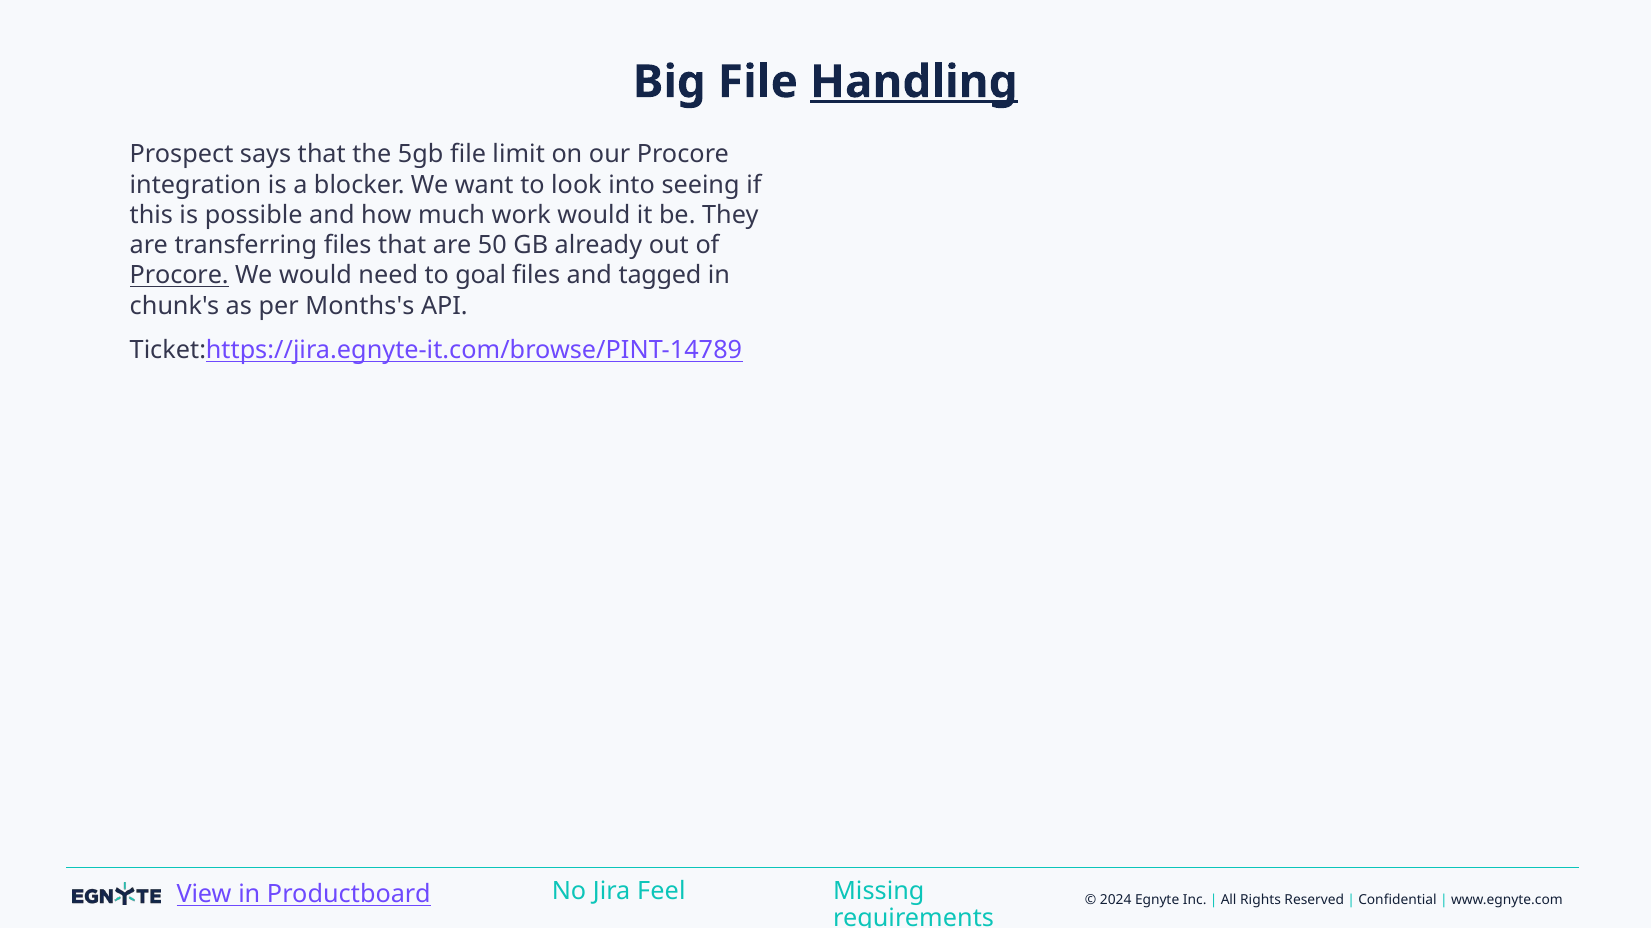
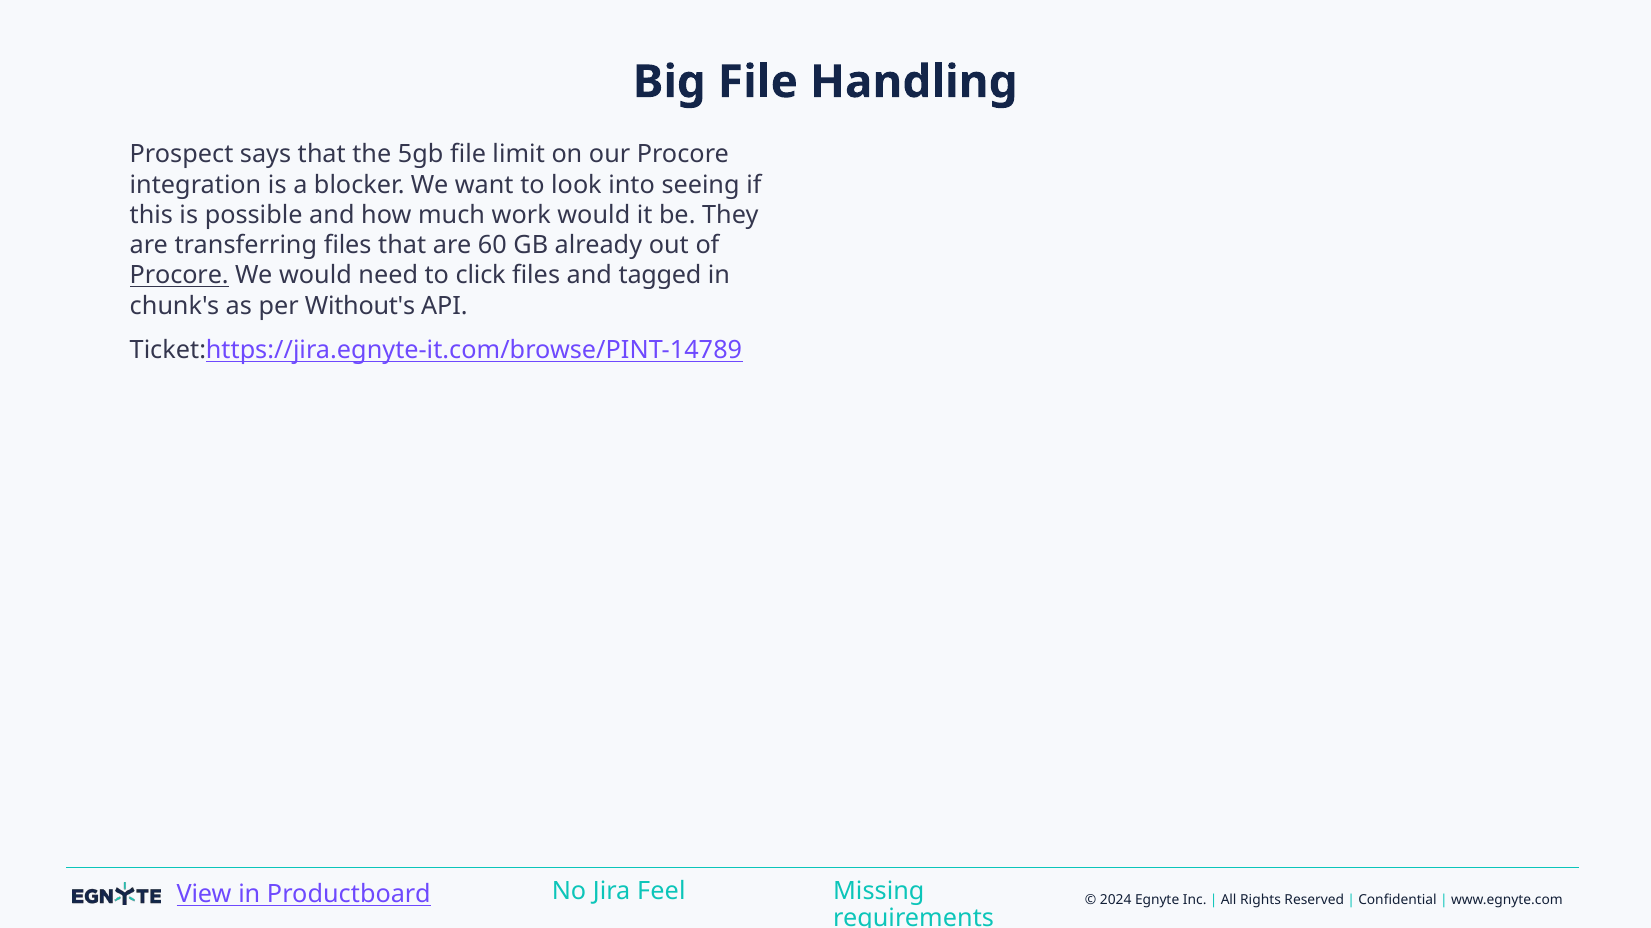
Handling underline: present -> none (914, 82)
50: 50 -> 60 (492, 245)
goal: goal -> click (481, 276)
Months's: Months's -> Without's (360, 306)
